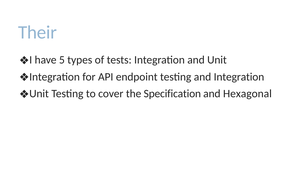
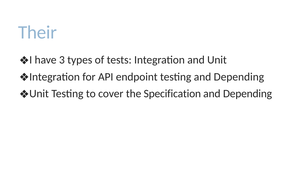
5: 5 -> 3 (62, 60)
testing and Integration: Integration -> Depending (239, 77)
Hexagonal: Hexagonal -> Depending (248, 94)
